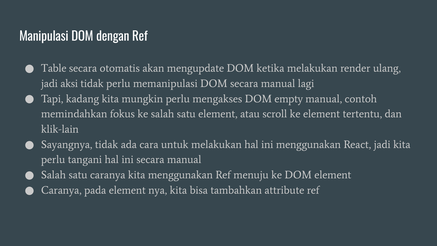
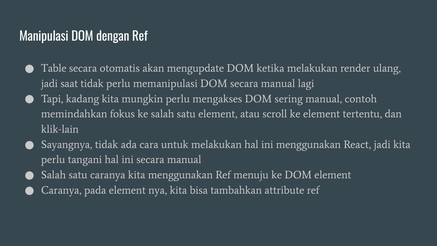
aksi: aksi -> saat (69, 83)
empty: empty -> sering (289, 99)
